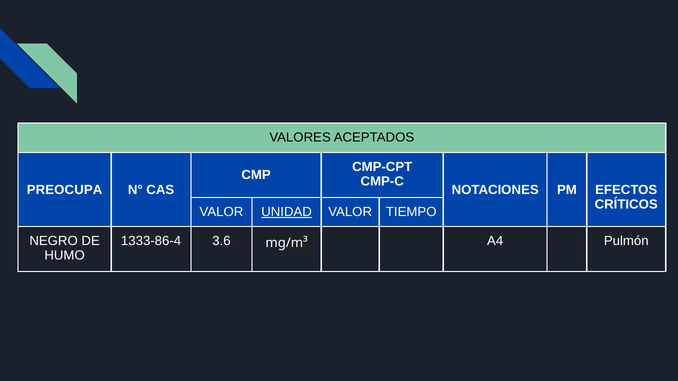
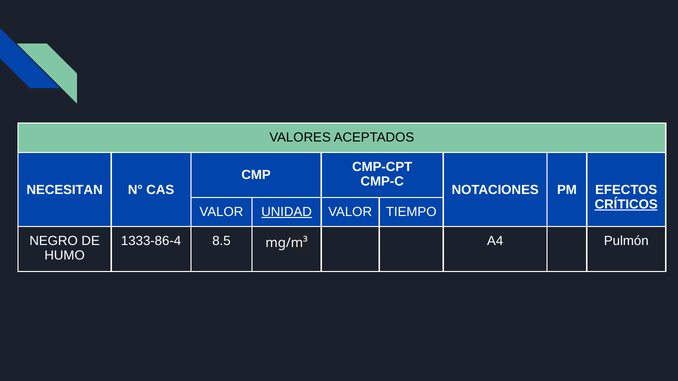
PREOCUPA: PREOCUPA -> NECESITAN (65, 190)
CRÍTICOS underline: none -> present (626, 205)
3.6: 3.6 -> 8.5 (221, 241)
